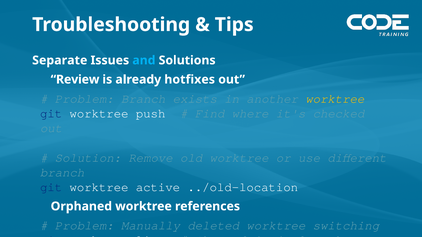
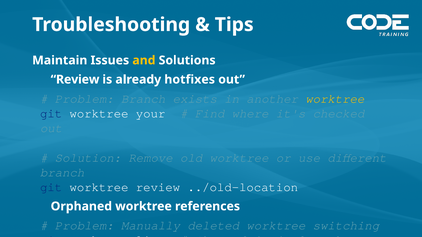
Separate: Separate -> Maintain (60, 60)
and colour: light blue -> yellow (144, 60)
push: push -> your (151, 114)
worktree active: active -> review (158, 187)
